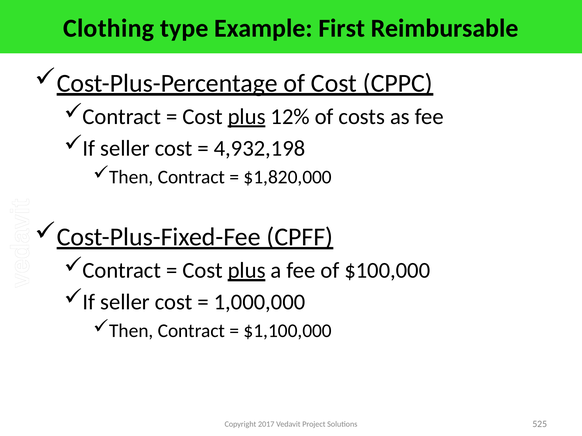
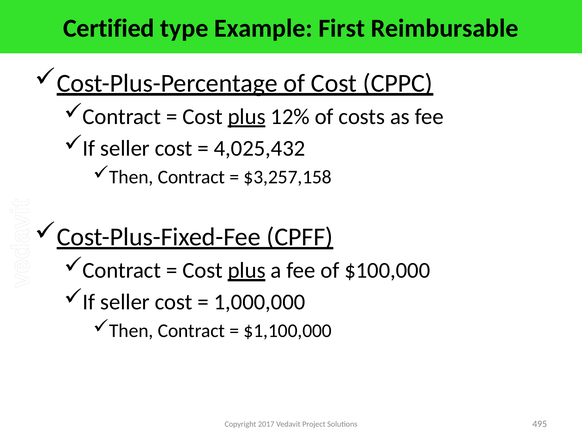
Clothing: Clothing -> Certified (109, 28)
4,932,198: 4,932,198 -> 4,025,432 (260, 148)
$1,820,000: $1,820,000 -> $3,257,158 (288, 177)
525: 525 -> 495 (540, 425)
